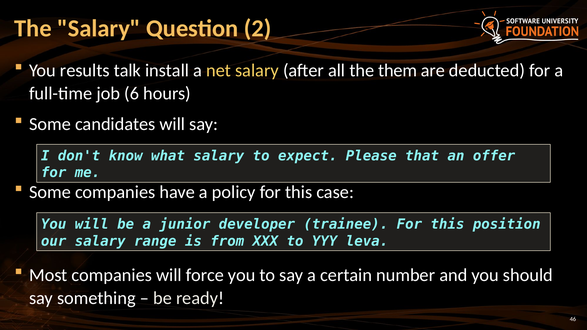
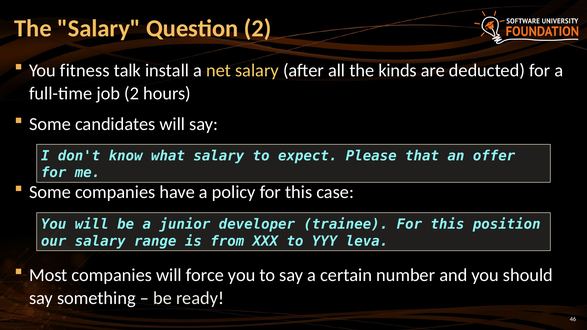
results: results -> fitness (85, 71)
them: them -> kinds (398, 71)
job 6: 6 -> 2 (132, 94)
